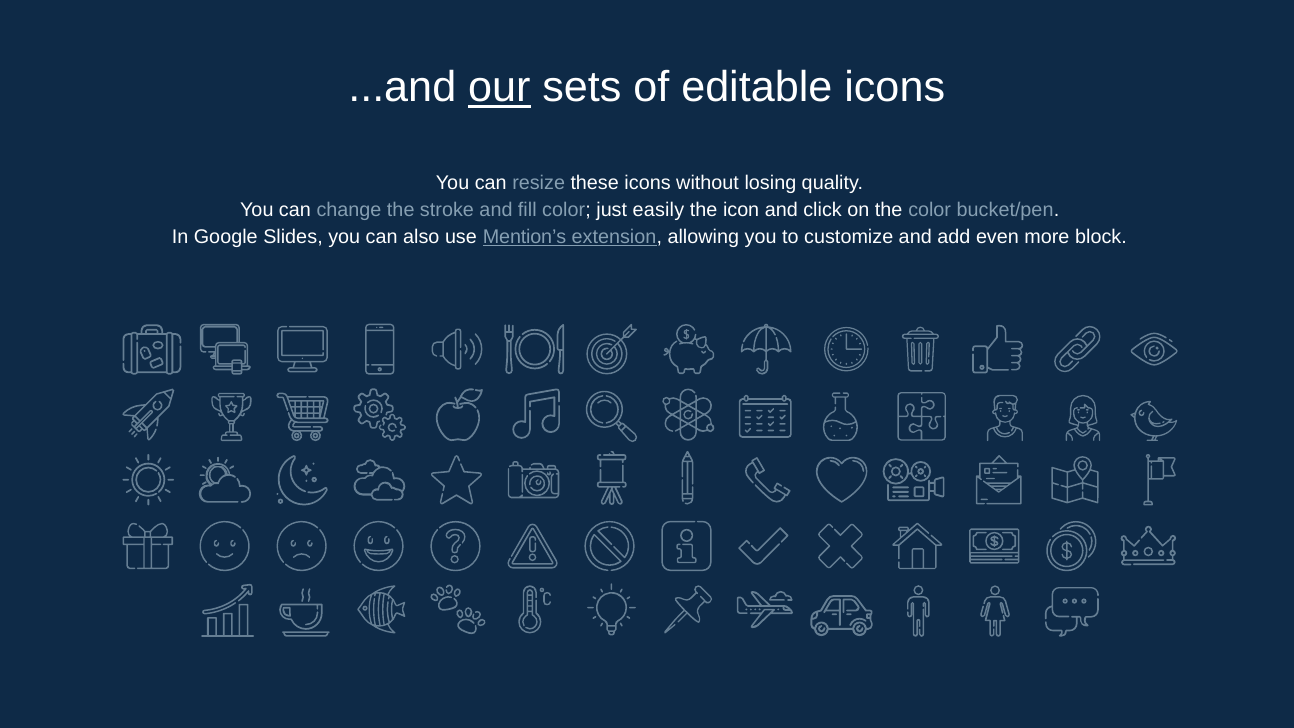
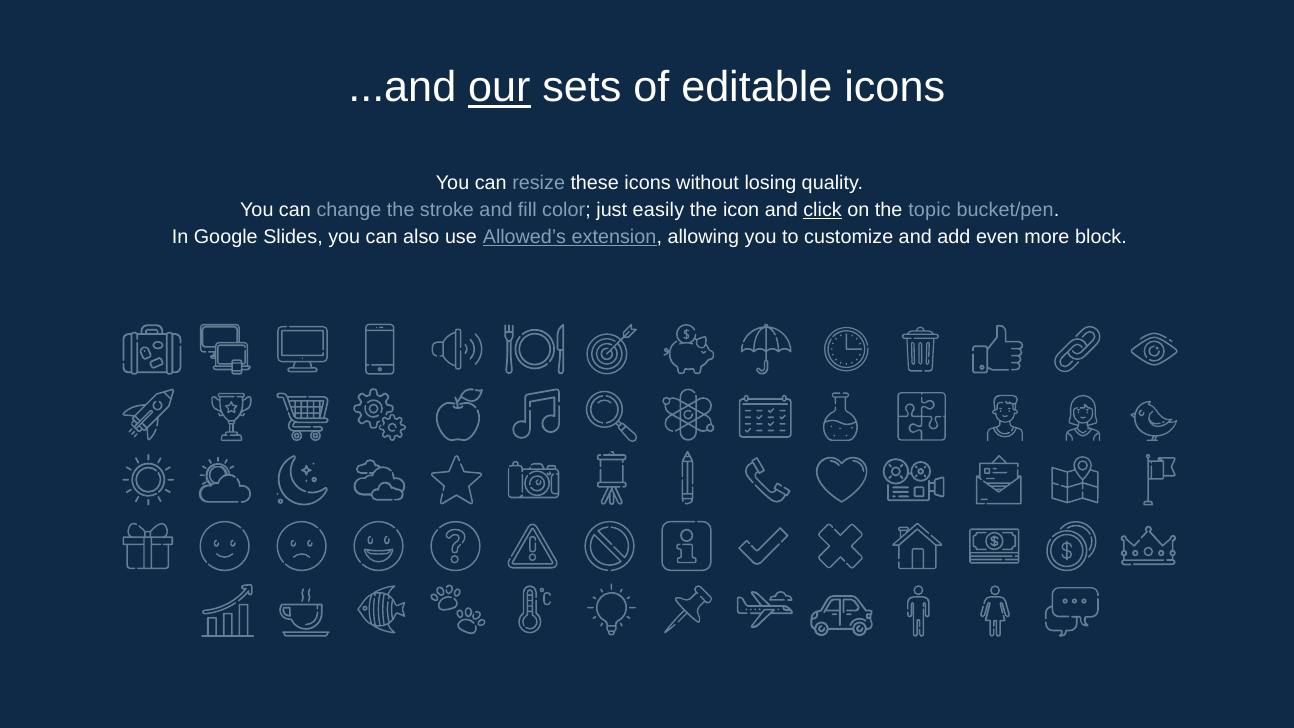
click underline: none -> present (823, 210)
the color: color -> topic (930, 210)
Mention’s: Mention’s -> Allowed’s (524, 237)
